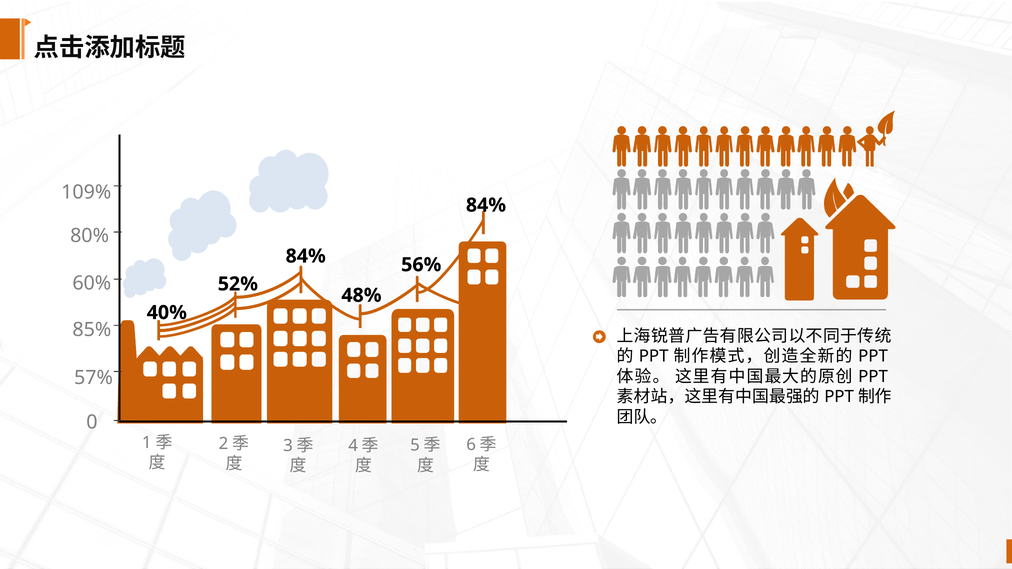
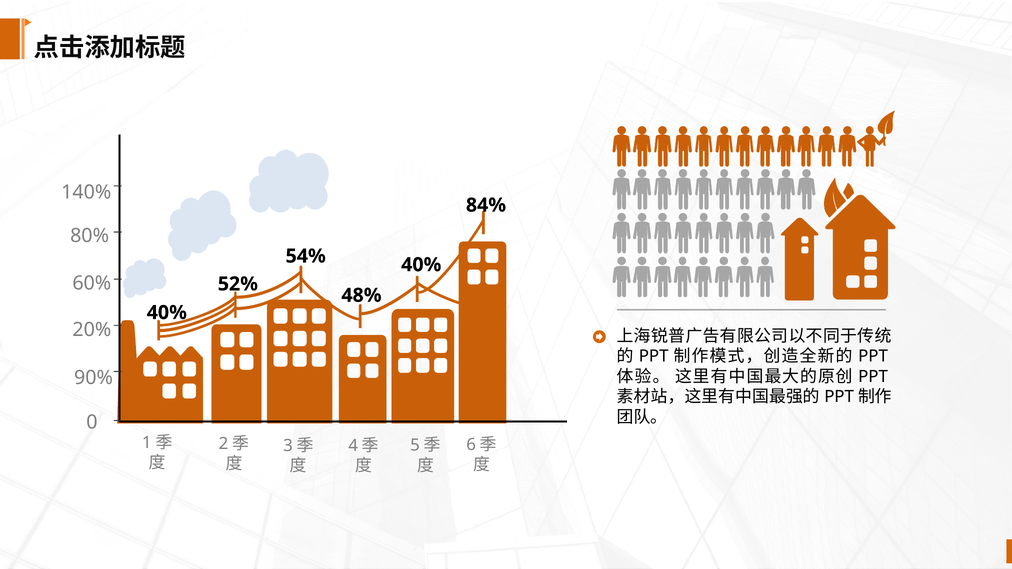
109%: 109% -> 140% (86, 193)
84%: 84% -> 54% (306, 256)
56%: 56% -> 40% (421, 265)
85%: 85% -> 20% (92, 330)
57%: 57% -> 90% (93, 378)
